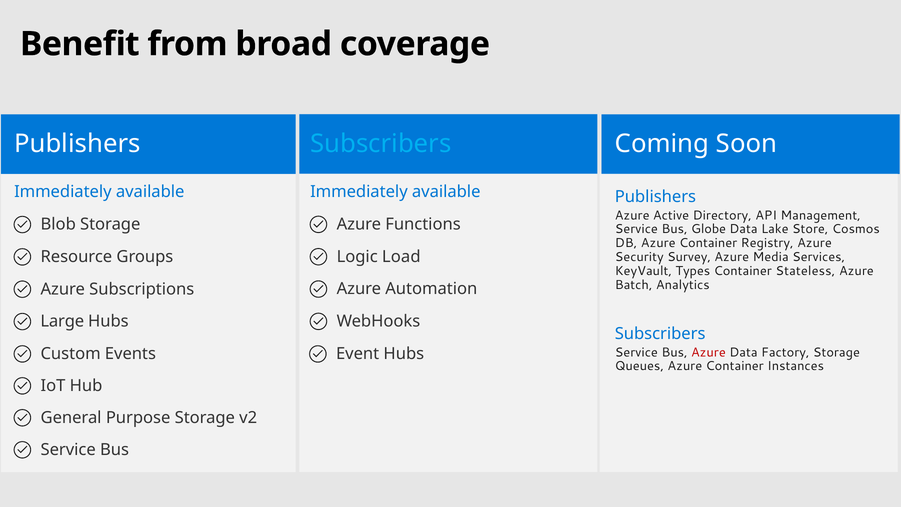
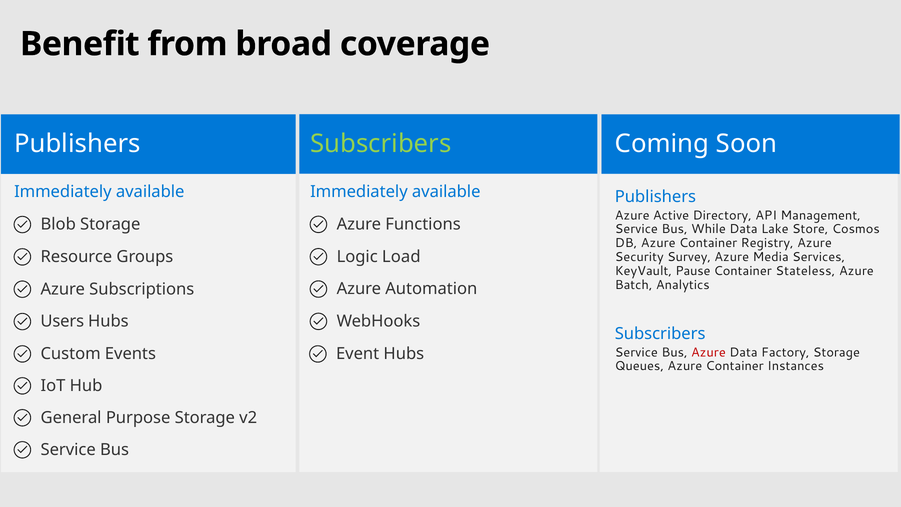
Subscribers colour: light blue -> light green (381, 144)
Globe: Globe -> While (708, 229)
Types: Types -> Pause (693, 271)
Large: Large -> Users (62, 321)
